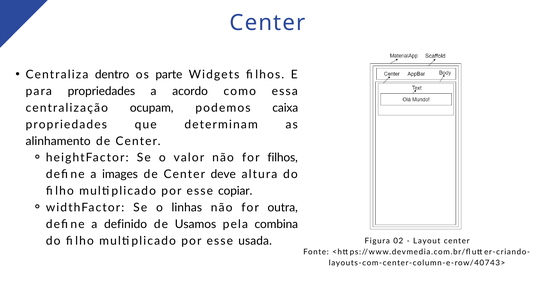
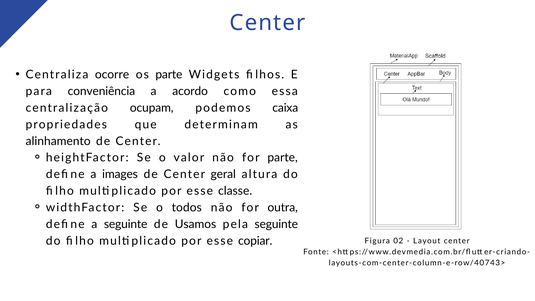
dentro: dentro -> ocorre (112, 75)
para propriedades: propriedades -> conveniência (101, 91)
for filhos: filhos -> parte (283, 158)
deve: deve -> geral (223, 174)
copiar: copiar -> classe (235, 191)
linhas: linhas -> todos (187, 208)
a definido: definido -> seguinte (126, 224)
pela combina: combina -> seguinte (276, 224)
usada: usada -> copiar (255, 241)
